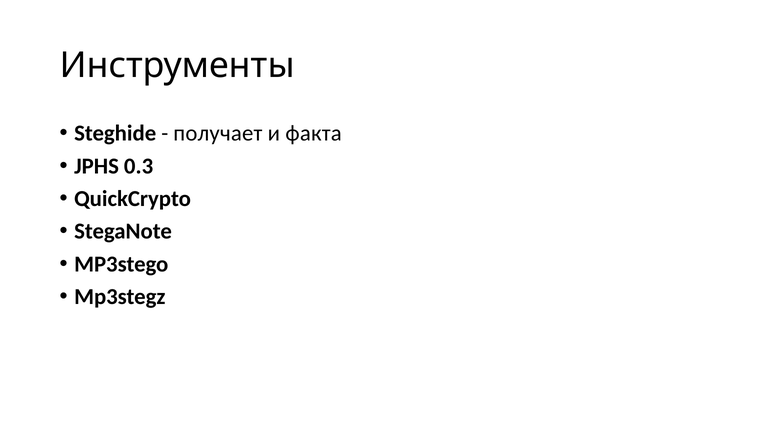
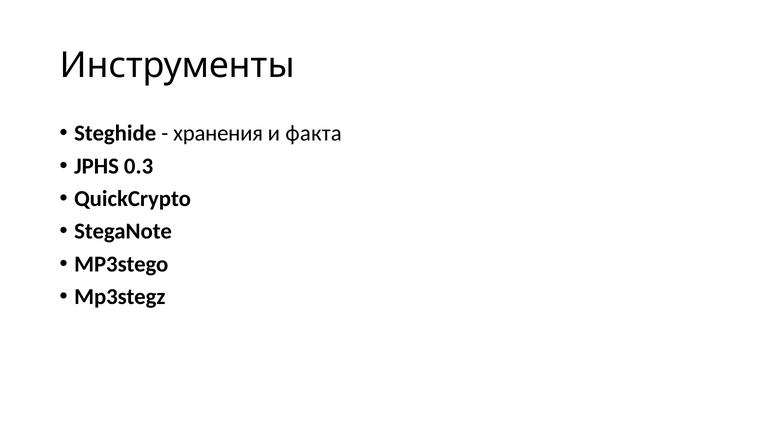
получает: получает -> хранения (218, 133)
